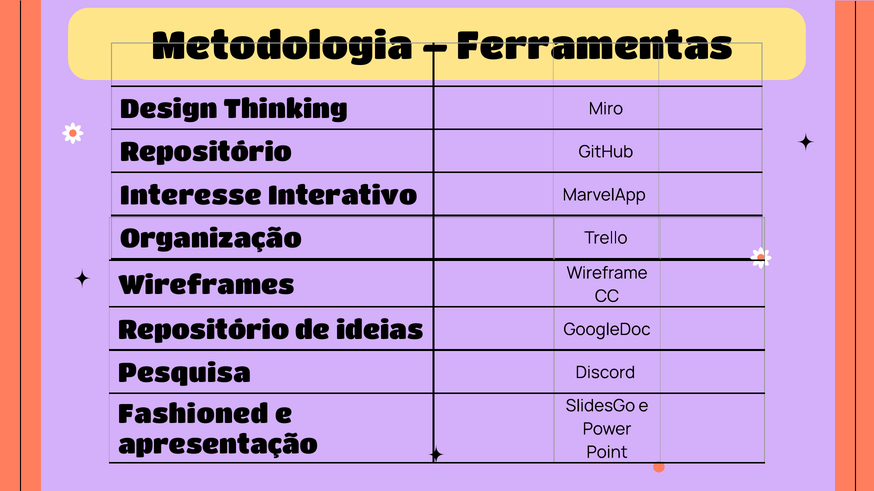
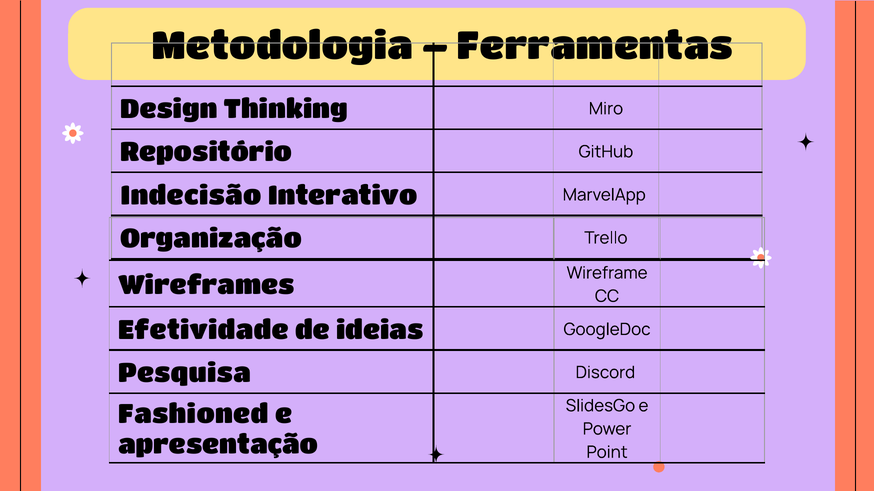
Interesse: Interesse -> Indecisão (191, 196)
Repositório: Repositório -> Efetividade (204, 331)
